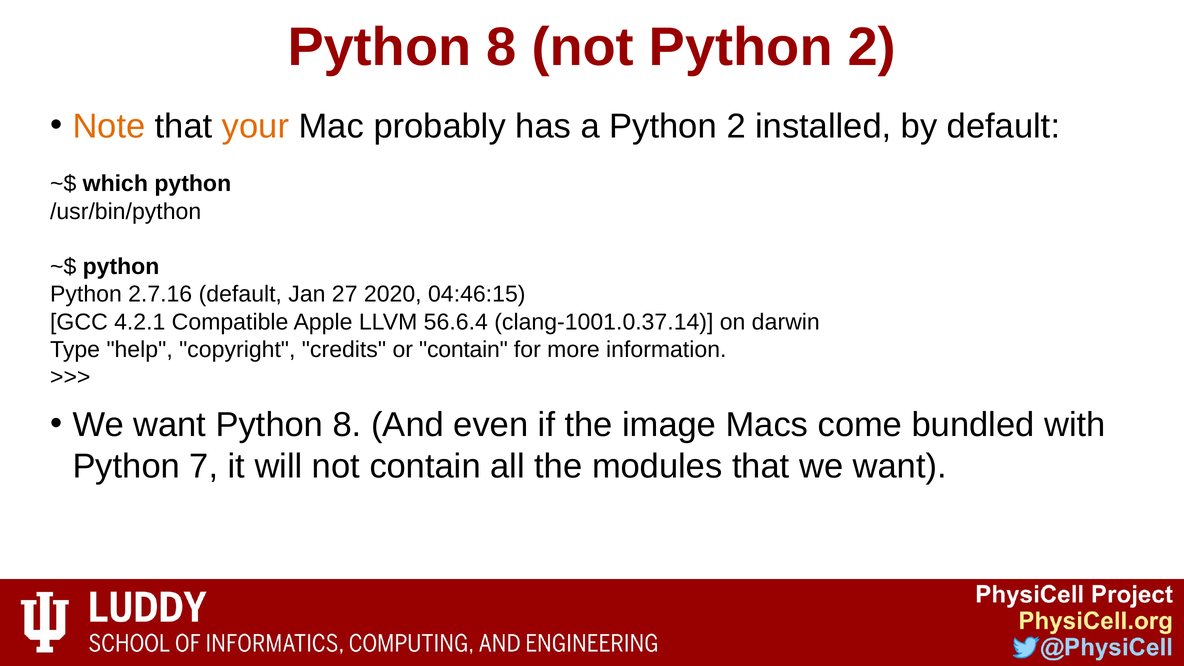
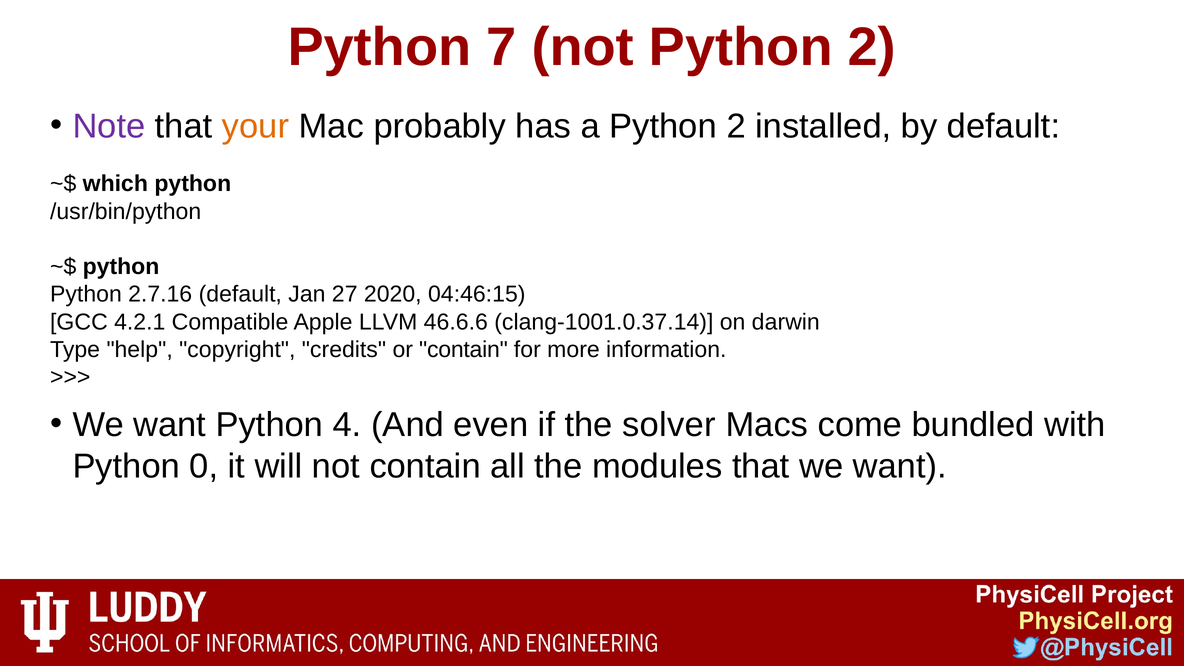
8: 8 -> 7 (501, 48)
Note colour: orange -> purple (109, 126)
56.6.4: 56.6.4 -> 46.6.6 (456, 322)
want Python 8: 8 -> 4 (347, 425)
image: image -> solver (669, 425)
7: 7 -> 0 (204, 466)
